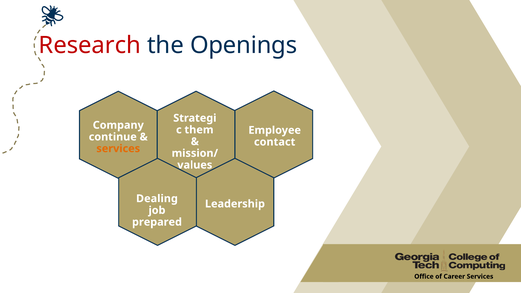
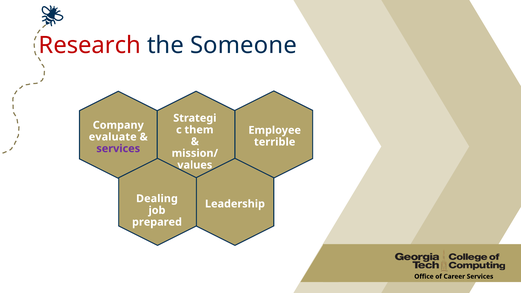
Openings: Openings -> Someone (243, 45)
continue: continue -> evaluate (113, 137)
contact: contact -> terrible (275, 142)
services colour: orange -> purple (118, 149)
